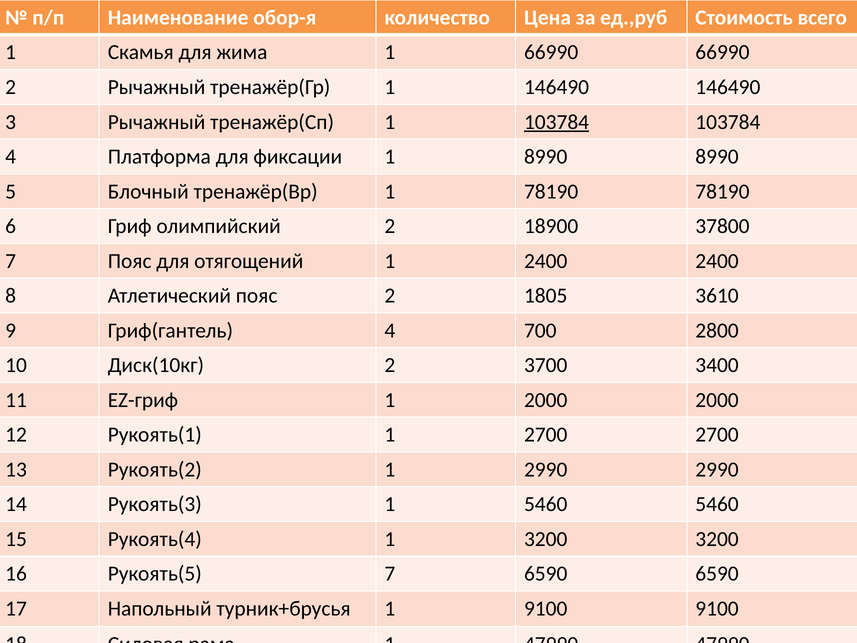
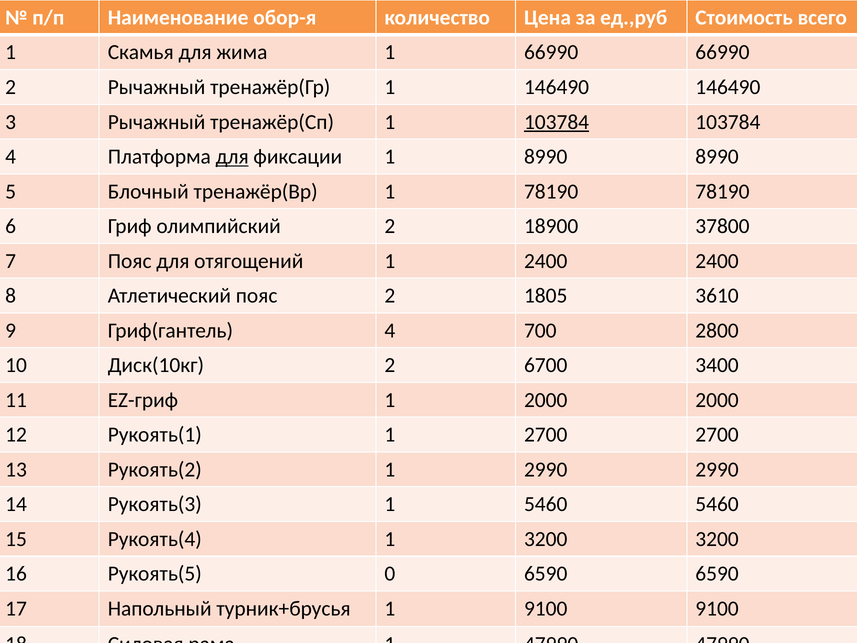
для underline: none -> present (232, 157)
3700: 3700 -> 6700 (546, 365)
Рукоять(5 7: 7 -> 0 (390, 574)
